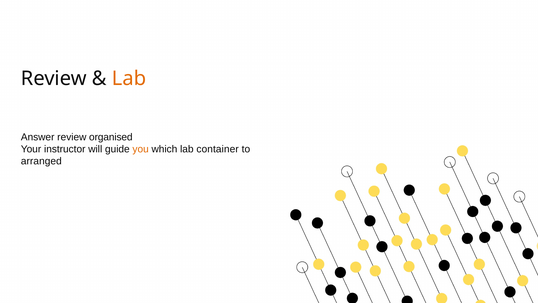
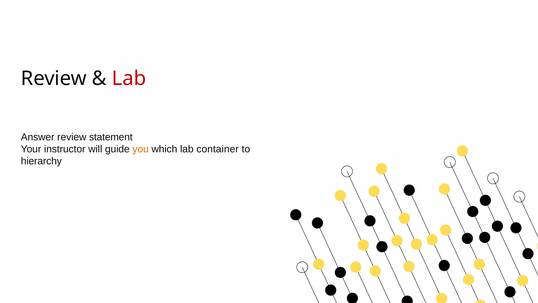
Lab colour: orange -> red (129, 78)
organised: organised -> statement (111, 137)
arranged: arranged -> hierarchy (41, 161)
